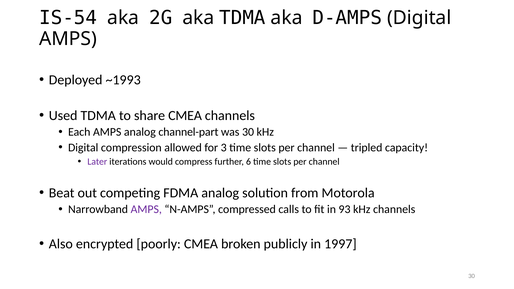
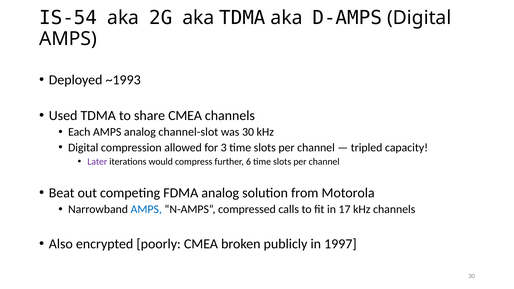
channel-part: channel-part -> channel-slot (188, 132)
AMPS colour: purple -> blue (146, 209)
93: 93 -> 17 (345, 209)
